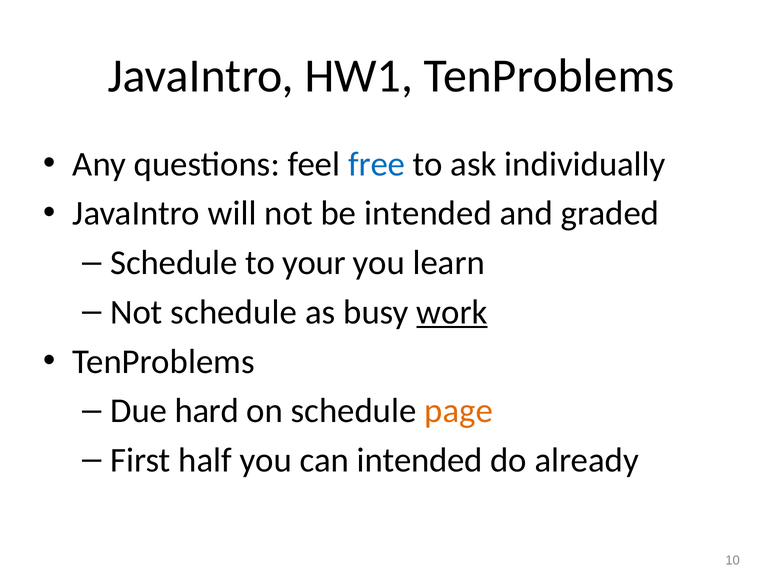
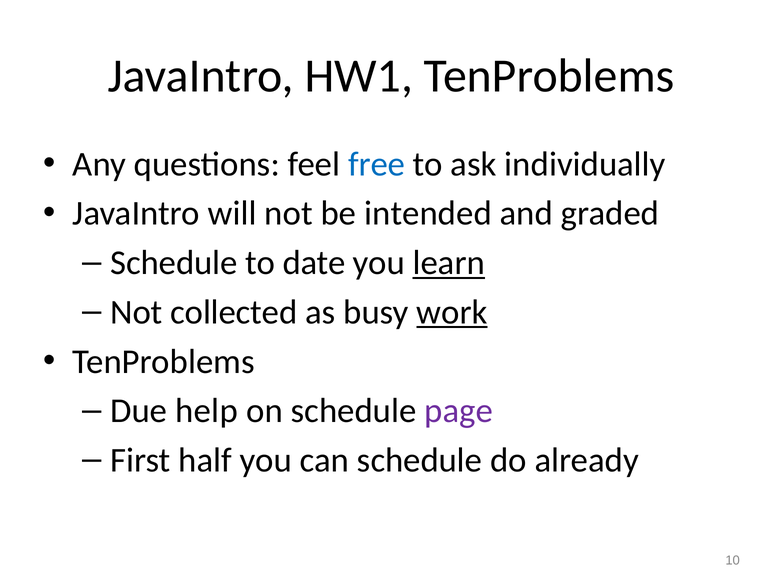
your: your -> date (314, 263)
learn underline: none -> present (449, 263)
Not schedule: schedule -> collected (234, 312)
hard: hard -> help (207, 411)
page colour: orange -> purple (459, 411)
can intended: intended -> schedule (420, 461)
